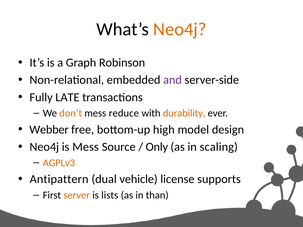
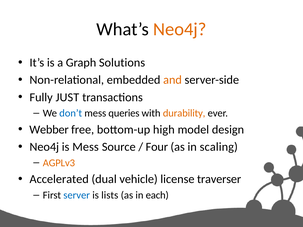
Robinson: Robinson -> Solutions (122, 63)
and colour: purple -> orange (172, 80)
LATE: LATE -> JUST (67, 97)
don’t colour: orange -> blue (71, 113)
reduce: reduce -> queries (124, 113)
Only: Only -> Four (157, 147)
Antipattern: Antipattern -> Accelerated (59, 179)
supports: supports -> traverser (219, 179)
server colour: orange -> blue (77, 195)
than: than -> each (157, 195)
